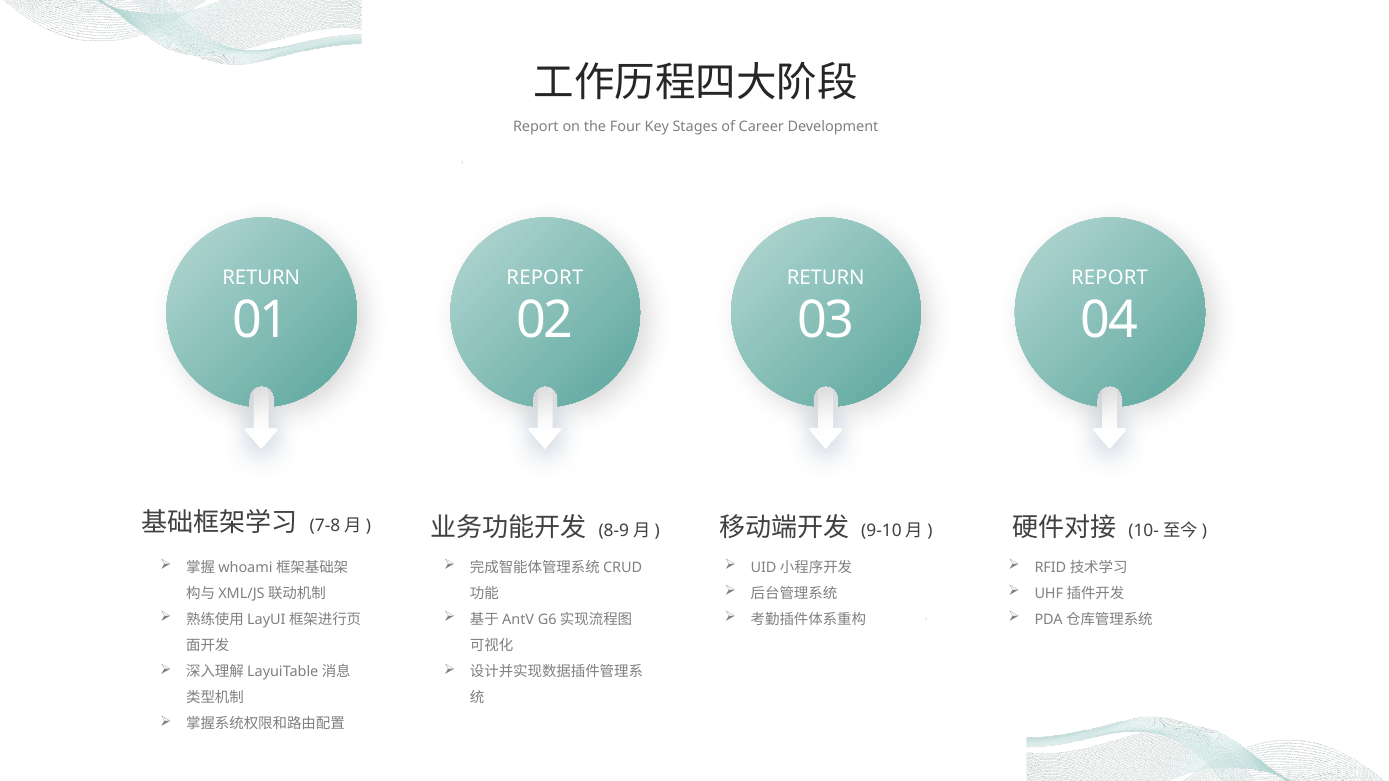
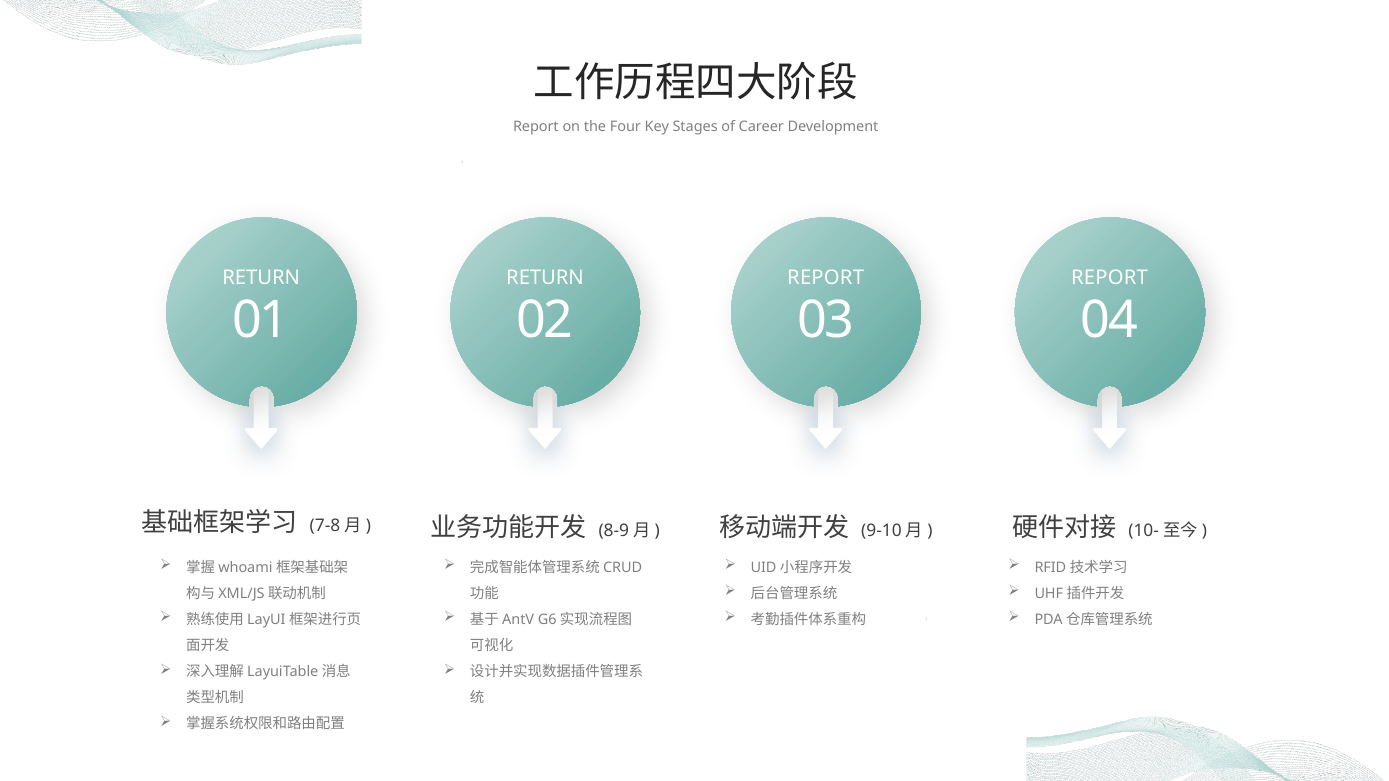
REPORT: REPORT -> RETURN (545, 278)
RETURN: RETURN -> REPORT (826, 278)
